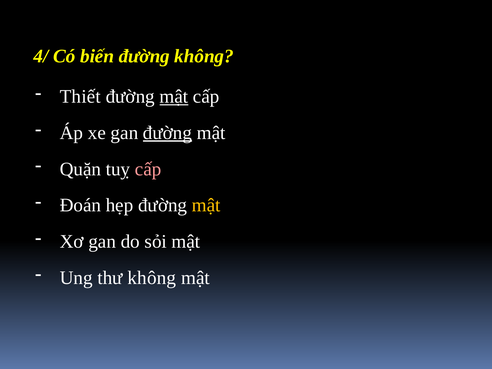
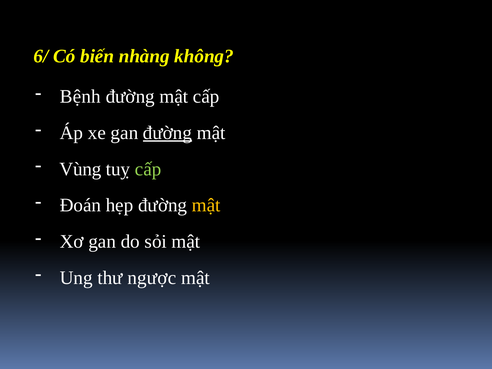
4/: 4/ -> 6/ (41, 56)
biến đường: đường -> nhàng (144, 56)
Thiết: Thiết -> Bệnh (80, 97)
mật underline: present -> none (174, 97)
Quặn: Quặn -> Vùng (80, 169)
cấp colour: pink -> light green (148, 169)
thư không: không -> ngược (152, 278)
